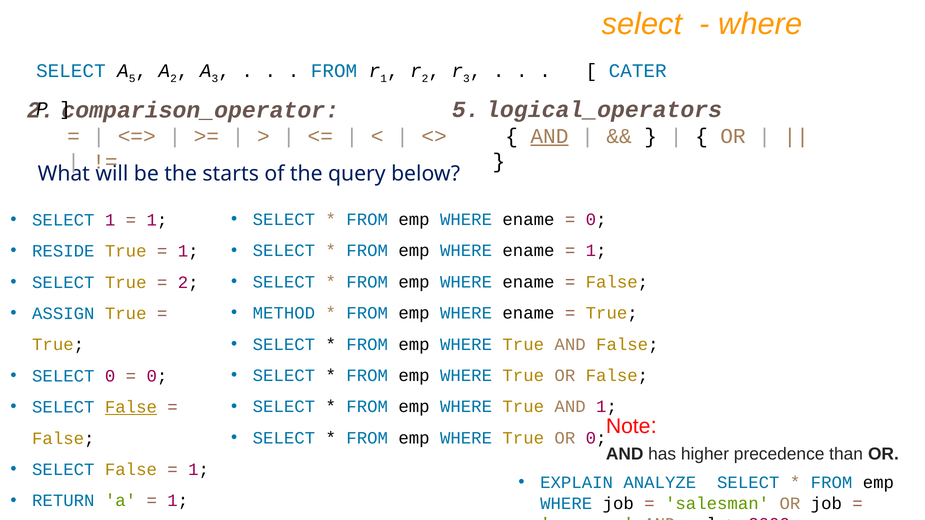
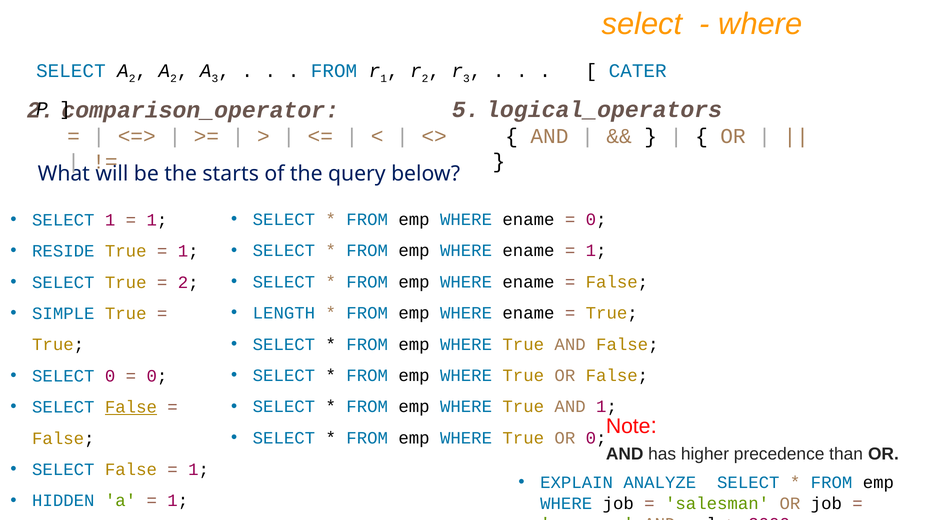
SELECT A 5: 5 -> 2 (132, 79)
AND underline: present -> none (549, 136)
METHOD: METHOD -> LENGTH (284, 313)
ASSIGN: ASSIGN -> SIMPLE (63, 314)
RETURN: RETURN -> HIDDEN (63, 501)
